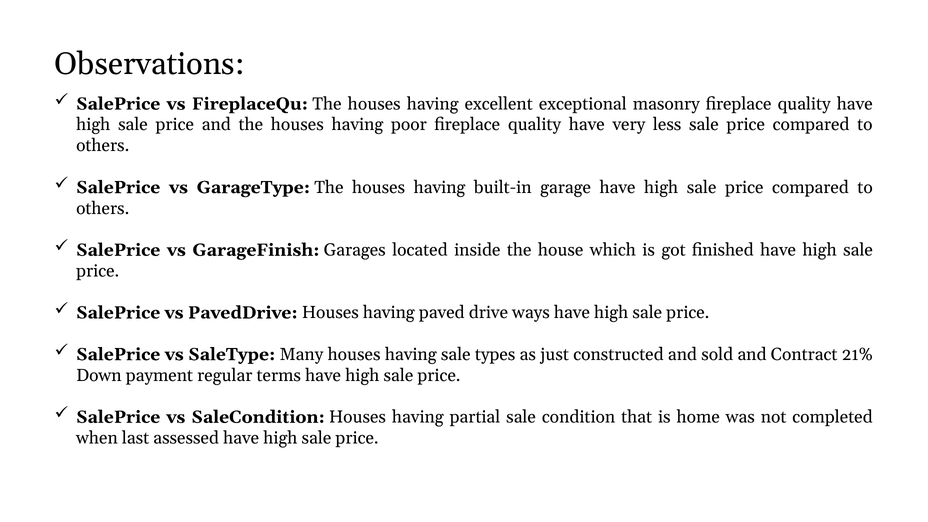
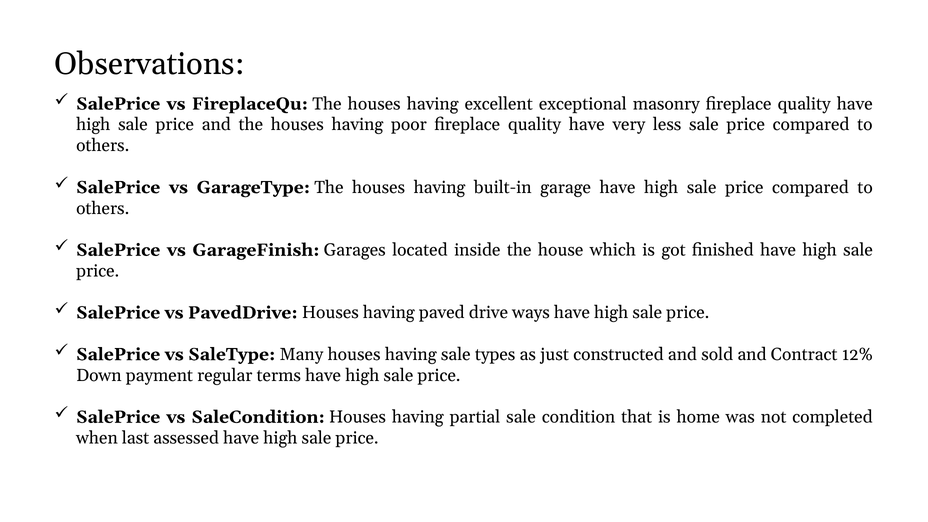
21%: 21% -> 12% (857, 354)
